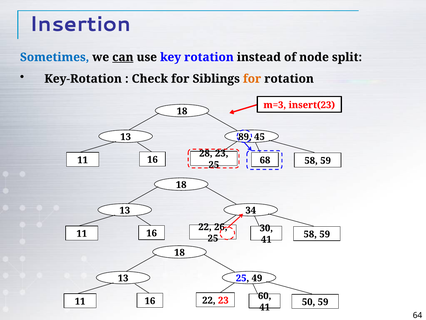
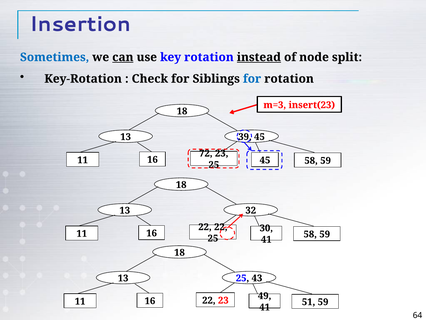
instead underline: none -> present (259, 57)
for colour: orange -> blue (252, 79)
89: 89 -> 39 (245, 137)
28: 28 -> 72 (206, 153)
25 68: 68 -> 45 (265, 160)
34: 34 -> 32 (251, 210)
22 26: 26 -> 22 (221, 227)
49: 49 -> 43 (257, 278)
60: 60 -> 49 (265, 295)
50: 50 -> 51 (309, 302)
